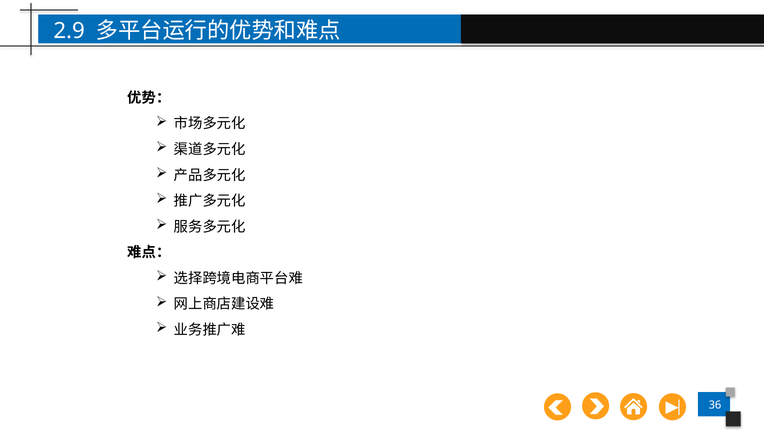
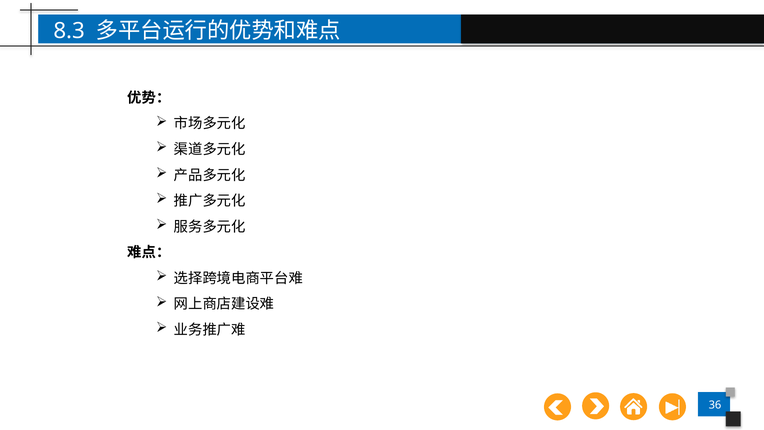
2.9: 2.9 -> 8.3 (69, 31)
